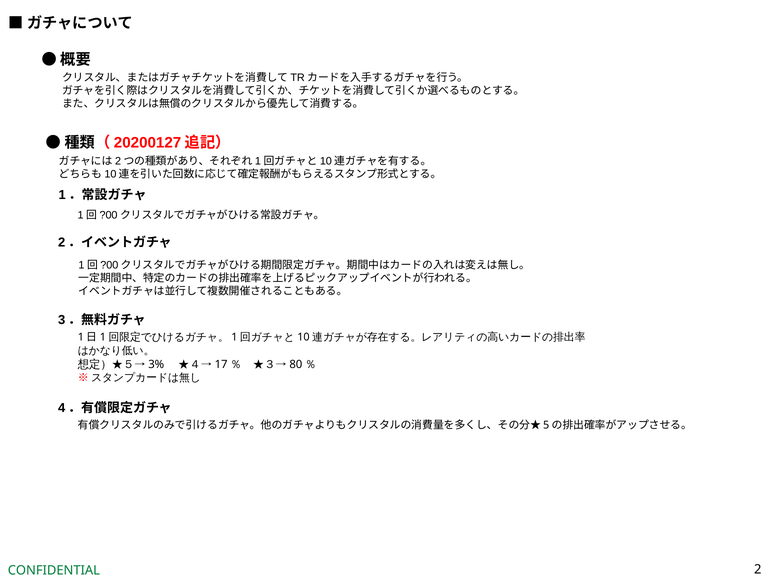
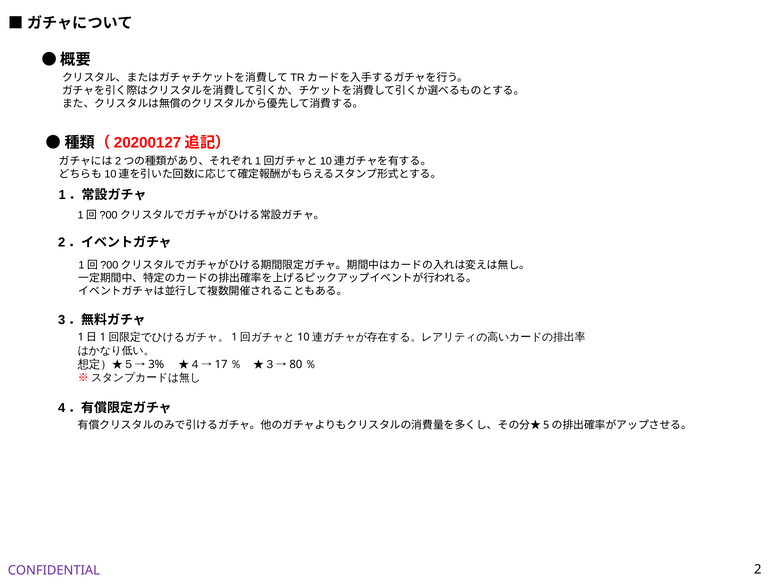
CONFIDENTIAL colour: green -> purple (54, 570)
